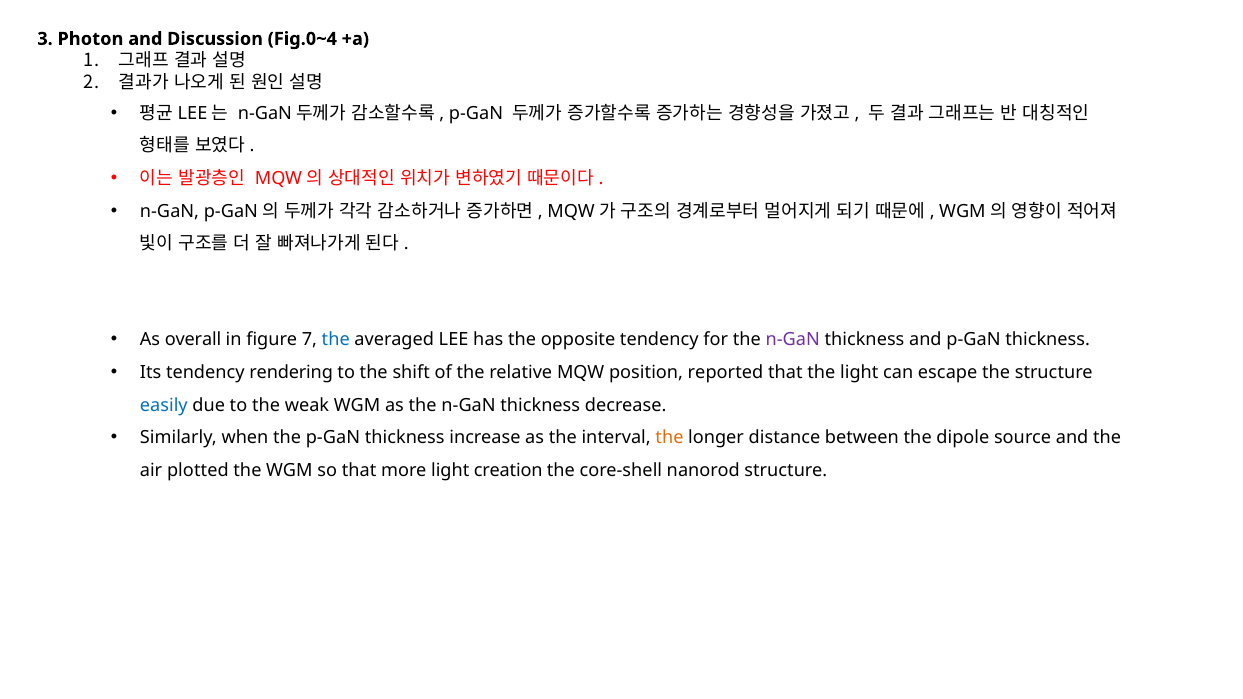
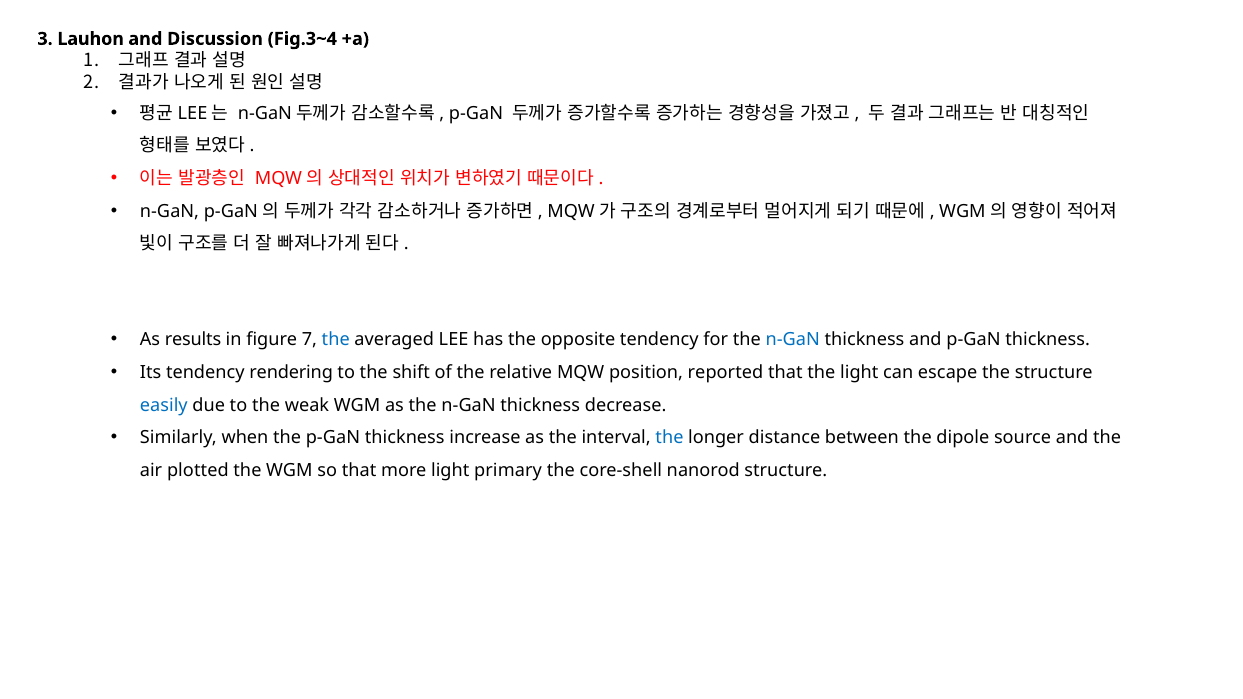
Photon: Photon -> Lauhon (91, 39)
Fig.0~4: Fig.0~4 -> Fig.3~4 (302, 39)
overall: overall -> results (193, 340)
n-GaN colour: purple -> blue (793, 340)
the colour: orange -> blue (669, 438)
creation: creation -> primary (508, 471)
